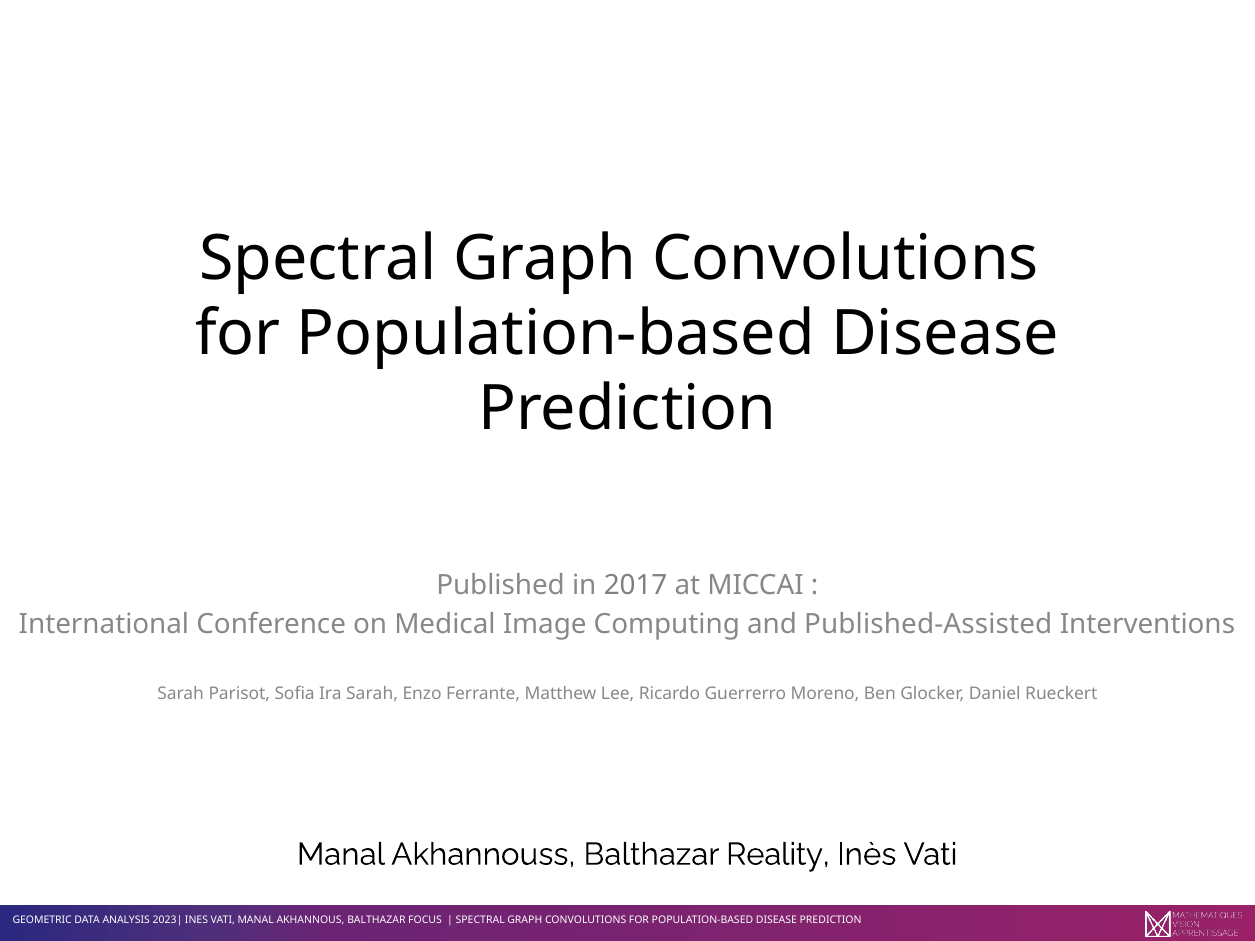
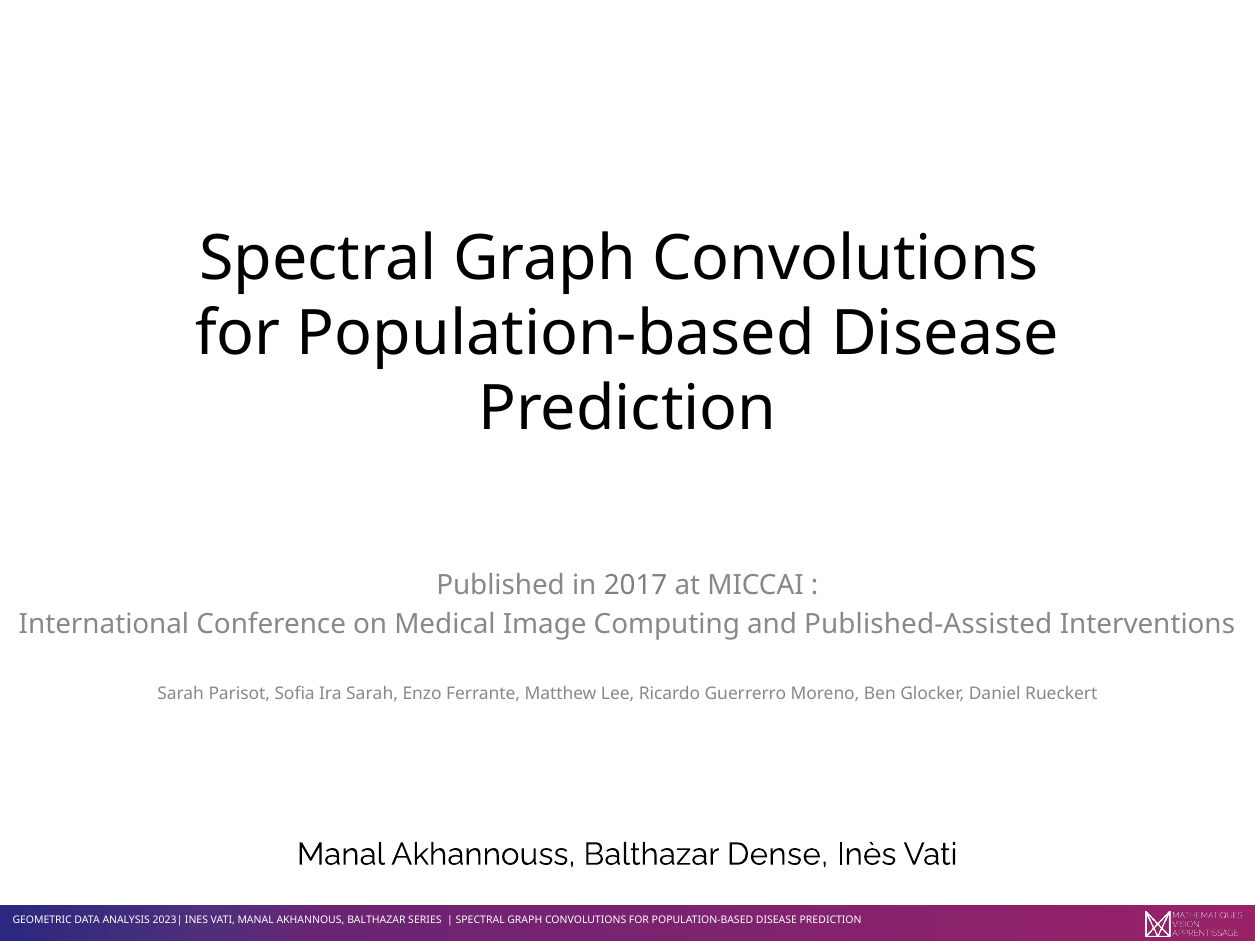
Reality: Reality -> Dense (778, 855)
FOCUS: FOCUS -> SERIES (425, 921)
